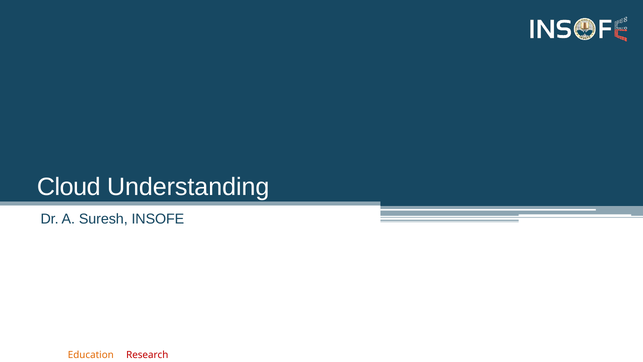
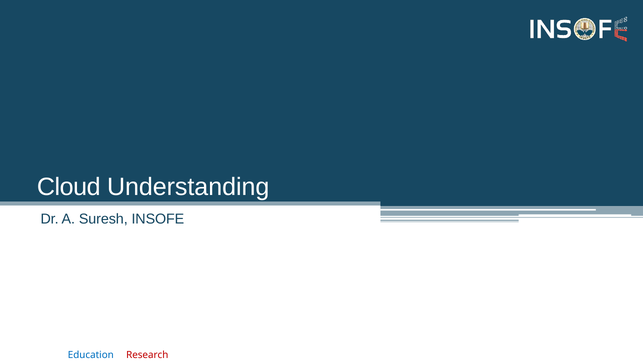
Education colour: orange -> blue (91, 355)
